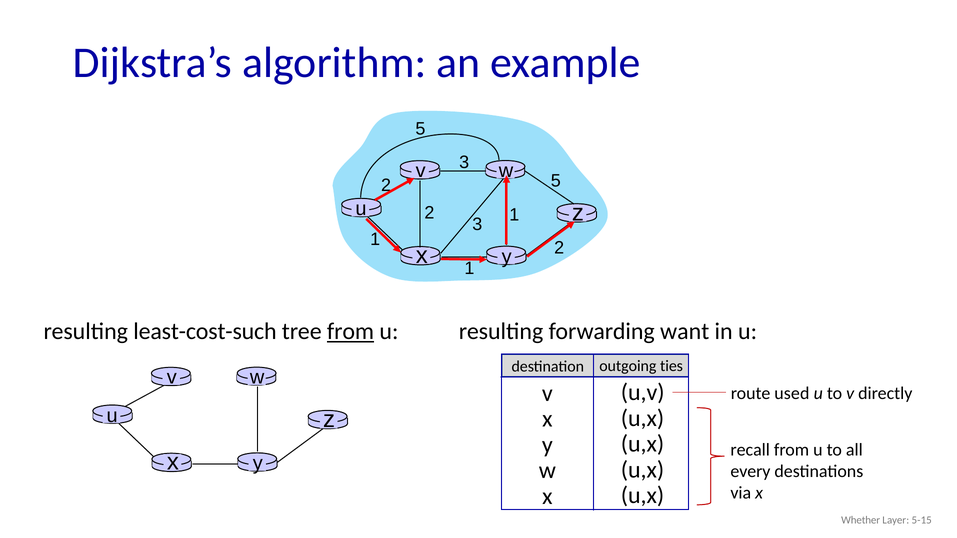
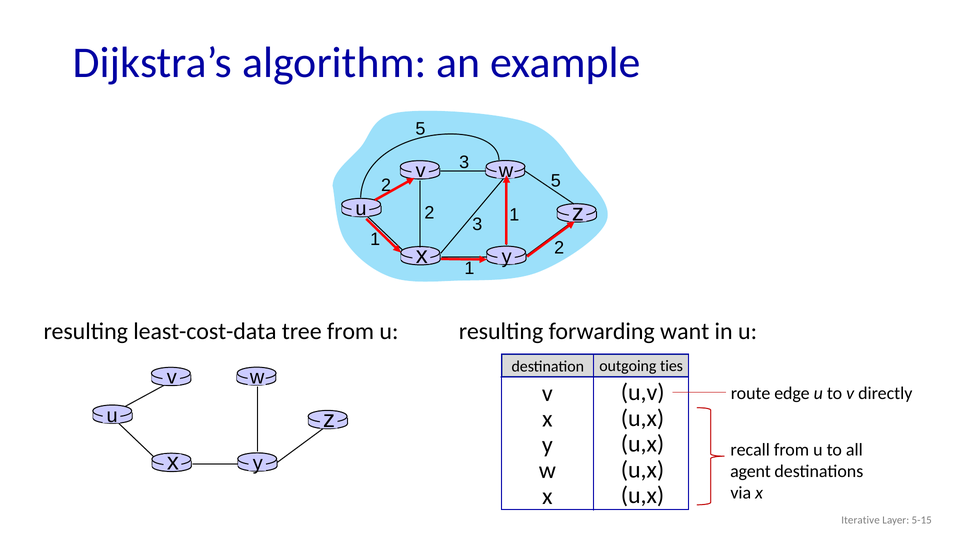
least-cost-such: least-cost-such -> least-cost-data (205, 332)
from underline: present -> none (351, 332)
used: used -> edge (792, 393)
every: every -> agent (750, 471)
Whether: Whether -> Iterative (861, 521)
